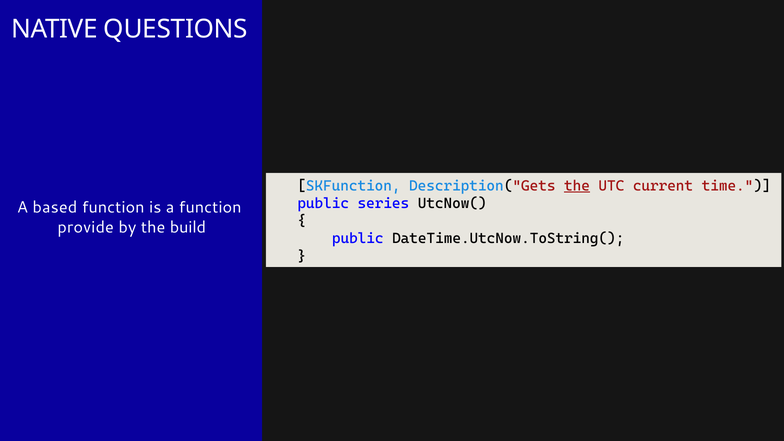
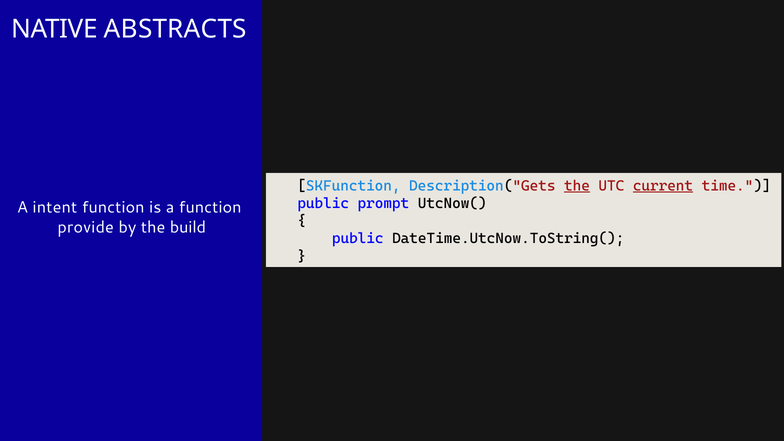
QUESTIONS: QUESTIONS -> ABSTRACTS (175, 29)
current underline: none -> present (663, 186)
series: series -> prompt (383, 203)
based: based -> intent (55, 208)
